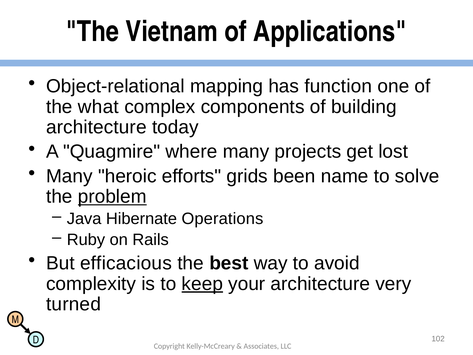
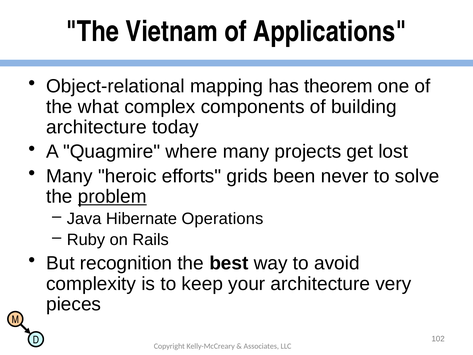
function: function -> theorem (338, 86)
name: name -> never (345, 176)
efficacious: efficacious -> recognition (126, 263)
keep underline: present -> none (202, 284)
turned: turned -> pieces (74, 304)
